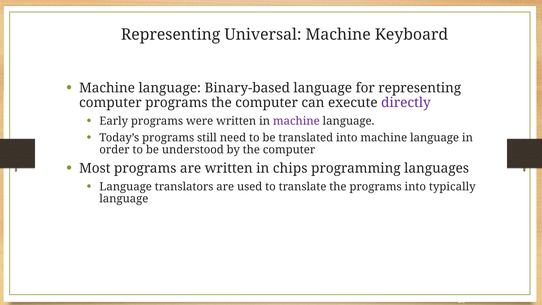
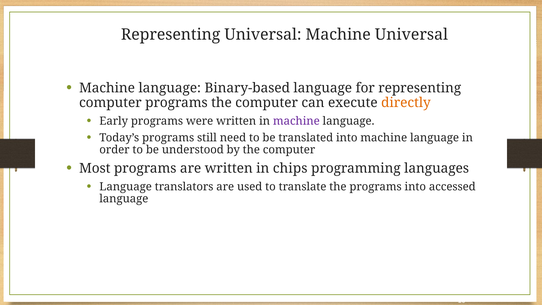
Machine Keyboard: Keyboard -> Universal (411, 35)
directly colour: purple -> orange (406, 103)
typically: typically -> accessed (452, 187)
